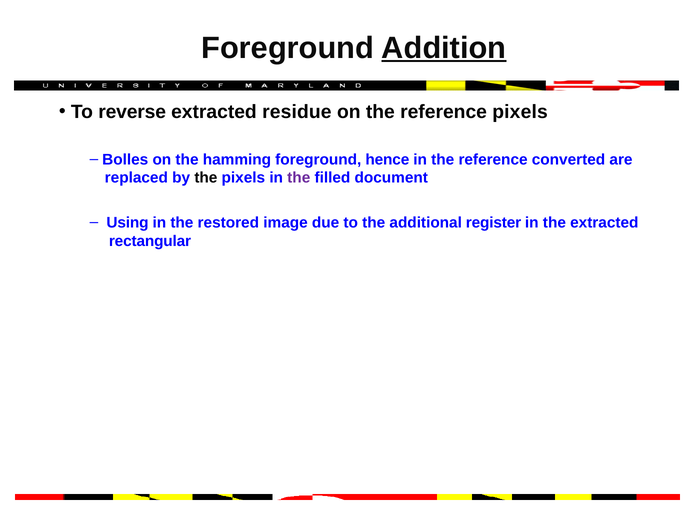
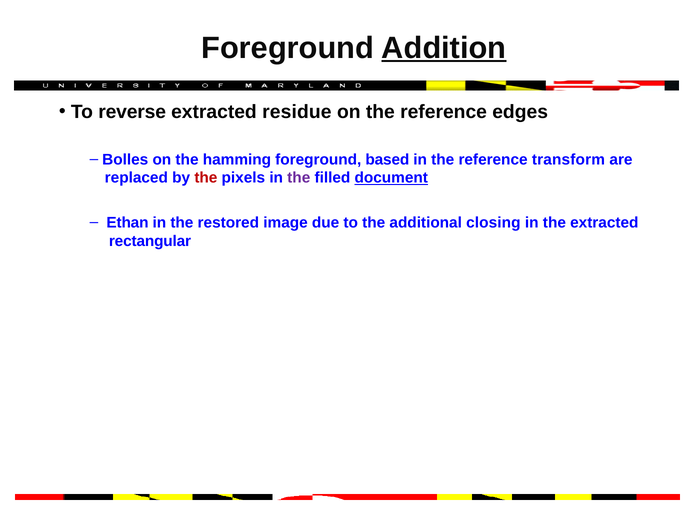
reference pixels: pixels -> edges (520, 112)
hence: hence -> based (387, 160)
converted: converted -> transform (568, 160)
the colour: black -> red (206, 178)
document underline: none -> present (391, 178)
Using: Using -> Ethan (127, 223)
register: register -> closing (493, 223)
